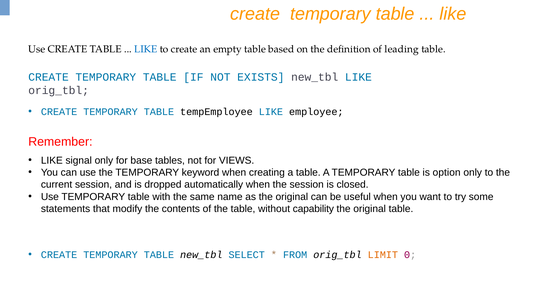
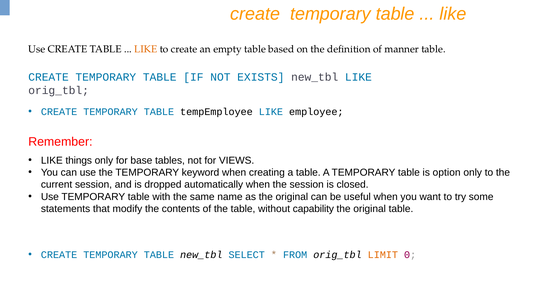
LIKE colour: blue -> orange (146, 49)
leading: leading -> manner (402, 49)
signal: signal -> things (79, 160)
